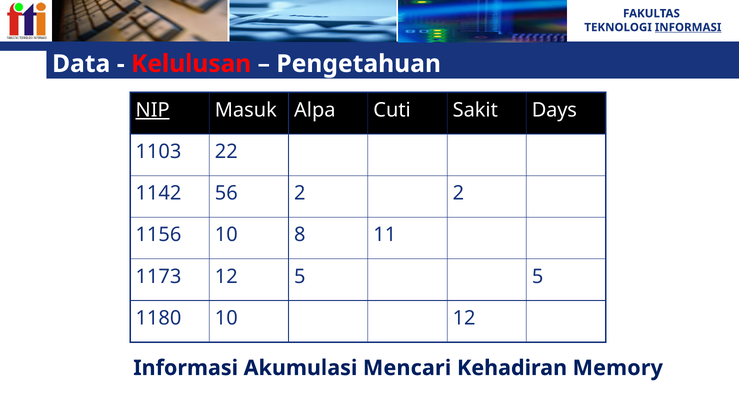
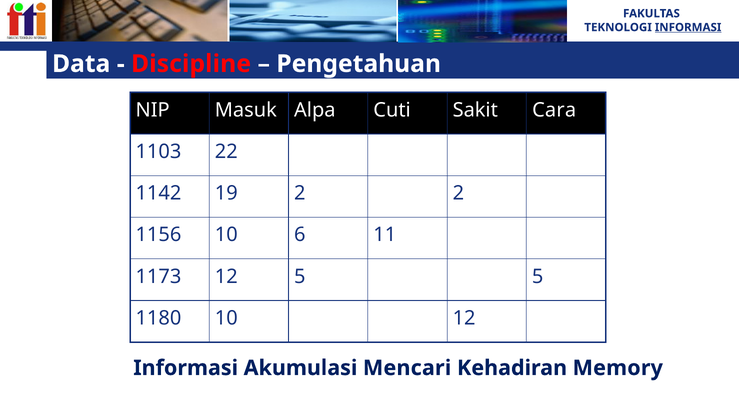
Kelulusan: Kelulusan -> Discipline (191, 64)
NIP underline: present -> none (153, 110)
Days: Days -> Cara (554, 110)
1142 56: 56 -> 19 (226, 193)
8: 8 -> 6 (300, 235)
